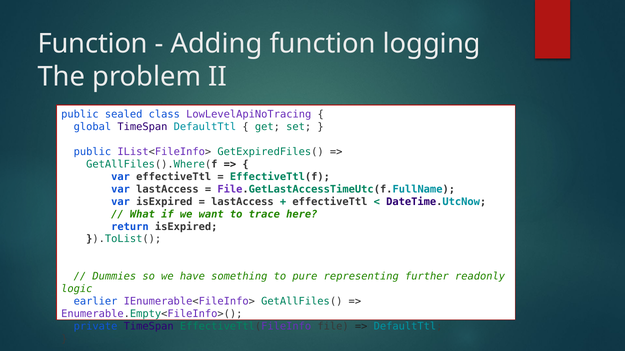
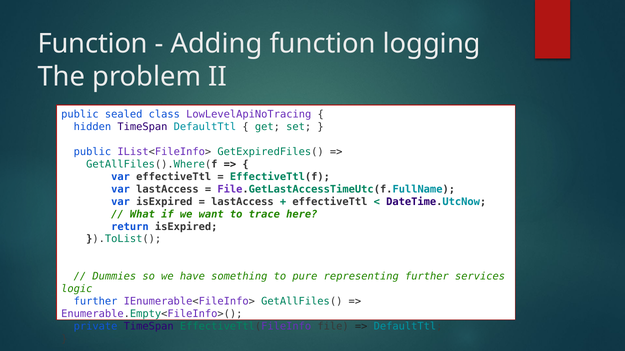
global: global -> hidden (92, 127)
readonly: readonly -> services (480, 277)
earlier: earlier -> further (96, 302)
